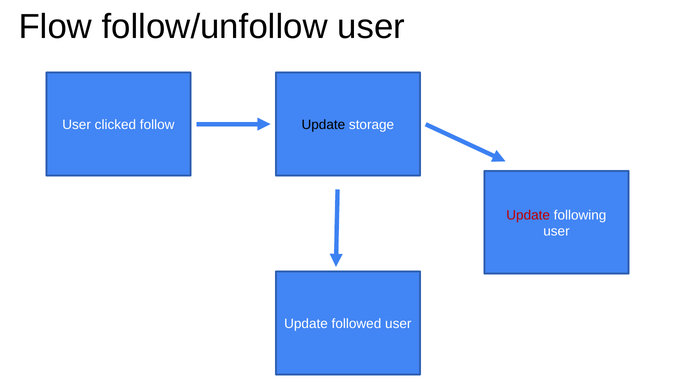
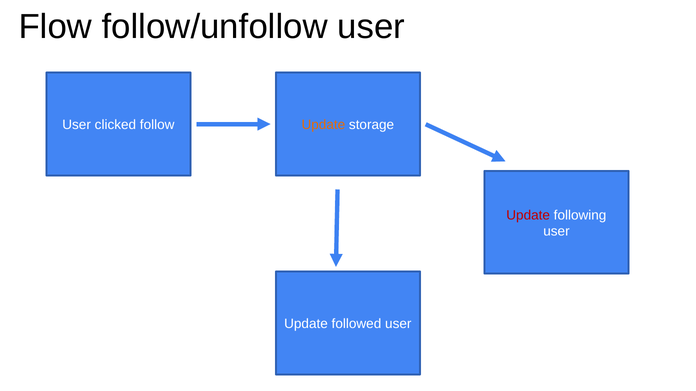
Update colour: black -> orange (323, 125)
